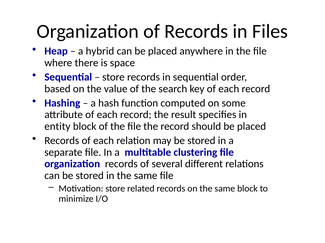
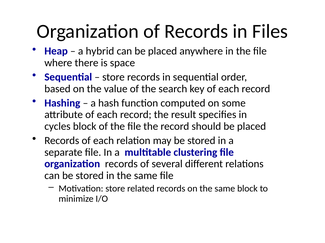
entity: entity -> cycles (57, 127)
